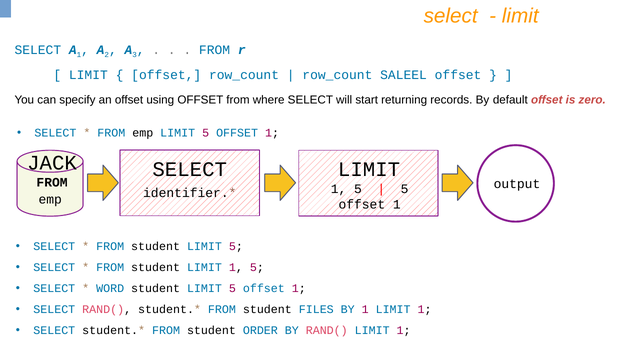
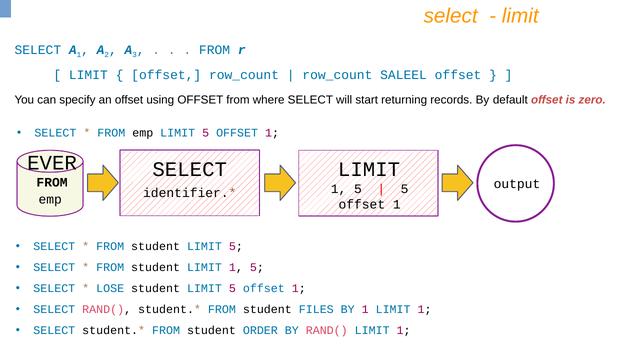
JACK: JACK -> EVER (52, 163)
WORD: WORD -> LOSE (110, 289)
